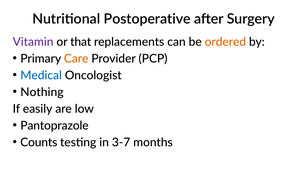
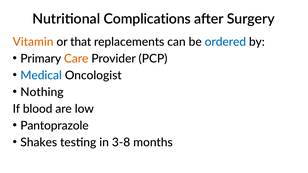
Postoperative: Postoperative -> Complications (147, 19)
Vitamin colour: purple -> orange (33, 42)
ordered colour: orange -> blue (225, 42)
easily: easily -> blood (38, 109)
Counts: Counts -> Shakes (39, 143)
3-7: 3-7 -> 3-8 (121, 143)
